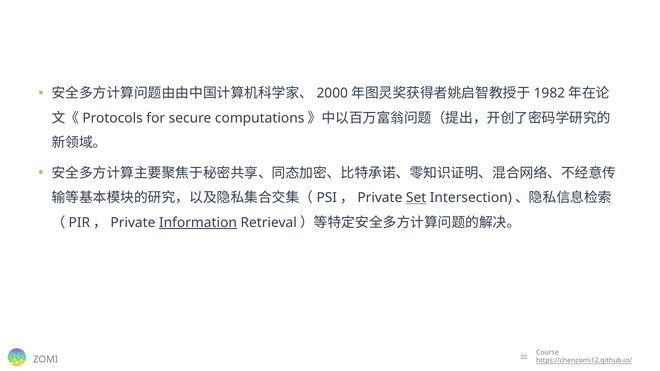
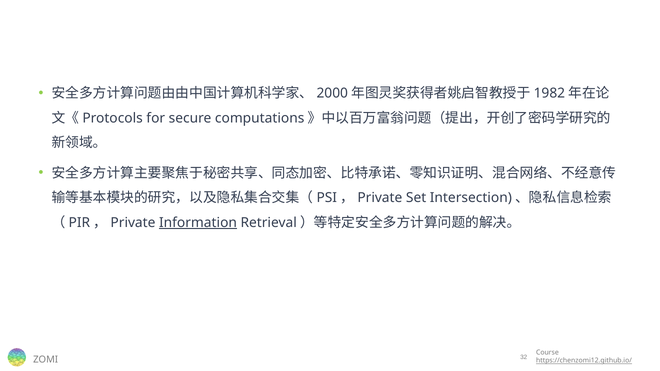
Set underline: present -> none (416, 198)
